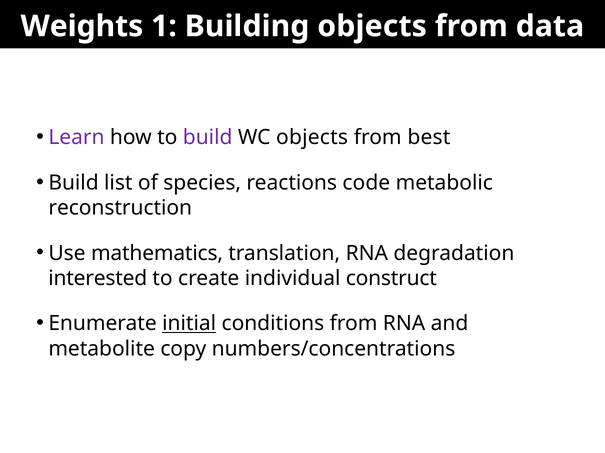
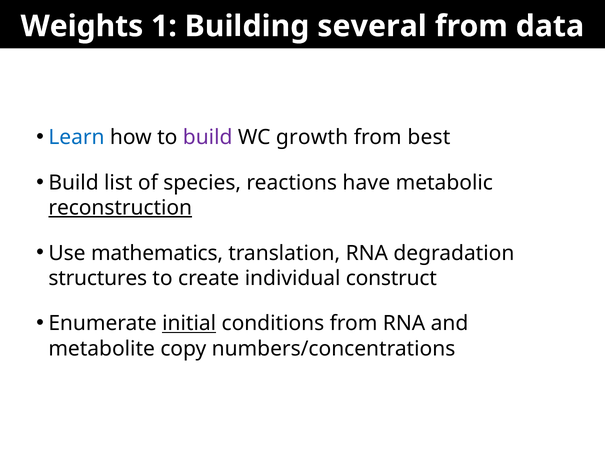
Building objects: objects -> several (372, 26)
Learn colour: purple -> blue (76, 138)
WC objects: objects -> growth (312, 138)
code: code -> have (366, 183)
reconstruction underline: none -> present (120, 208)
interested: interested -> structures (98, 279)
